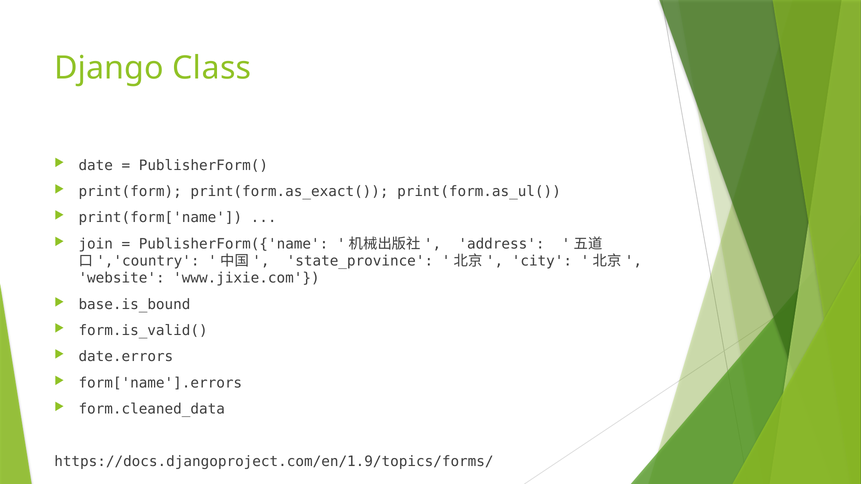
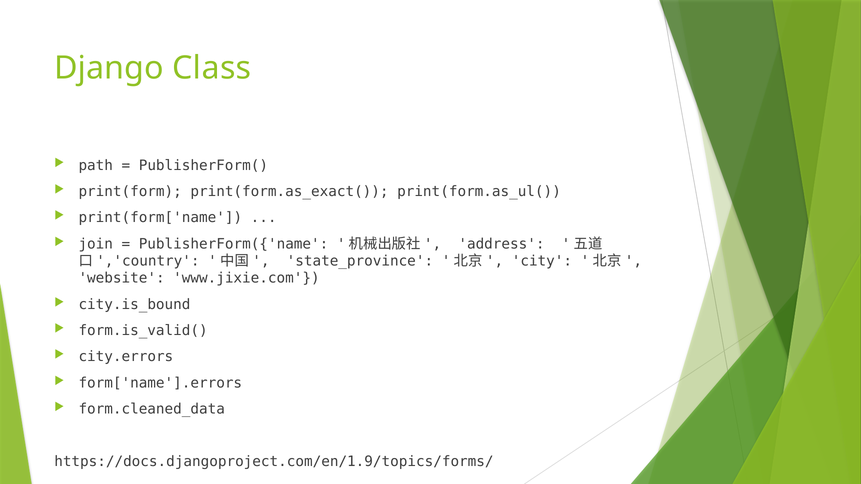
date: date -> path (96, 165)
base.is_bound: base.is_bound -> city.is_bound (134, 305)
date.errors: date.errors -> city.errors (126, 357)
